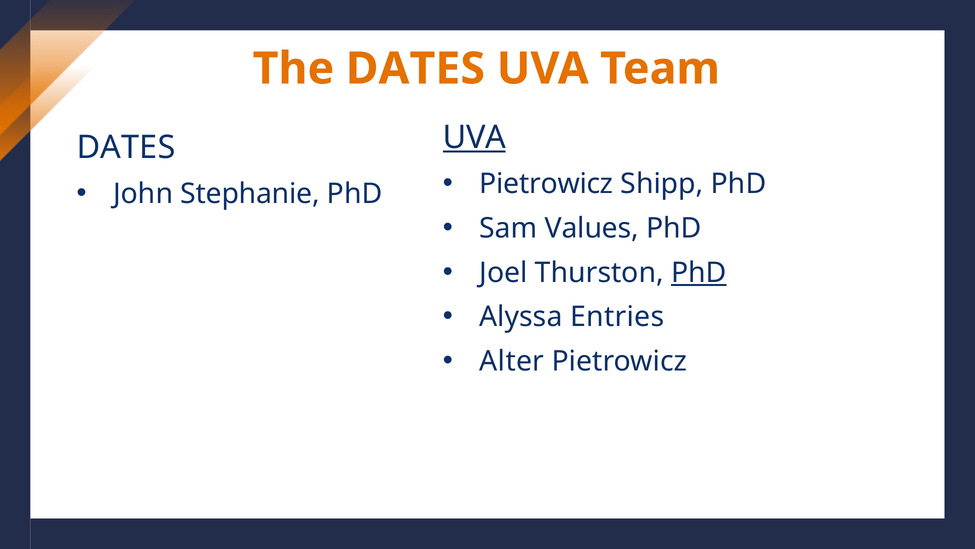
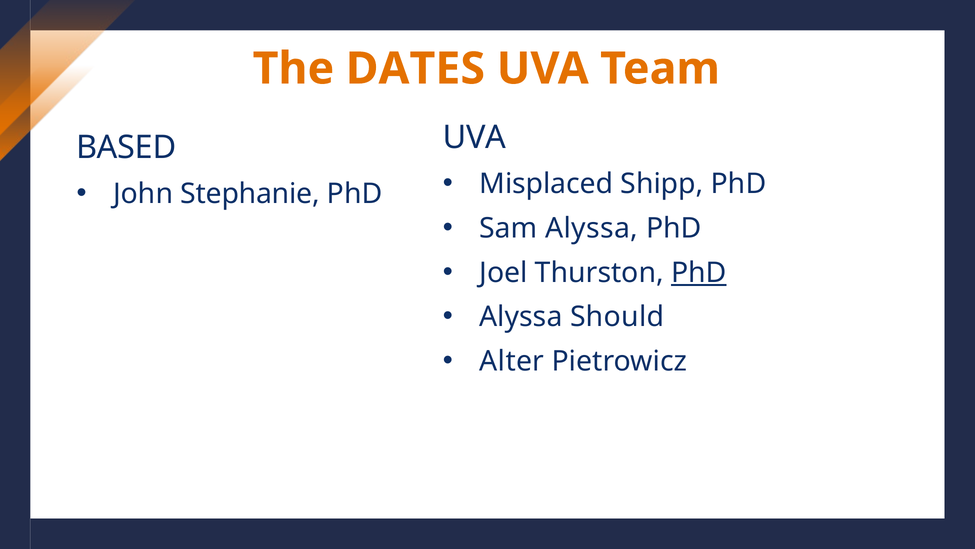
UVA underline: present -> none (474, 137)
DATES: DATES -> BASED (126, 147)
Pietrowicz: Pietrowicz -> Misplaced (546, 184)
Sam Values: Values -> Alyssa (592, 228)
Entries: Entries -> Should (617, 317)
